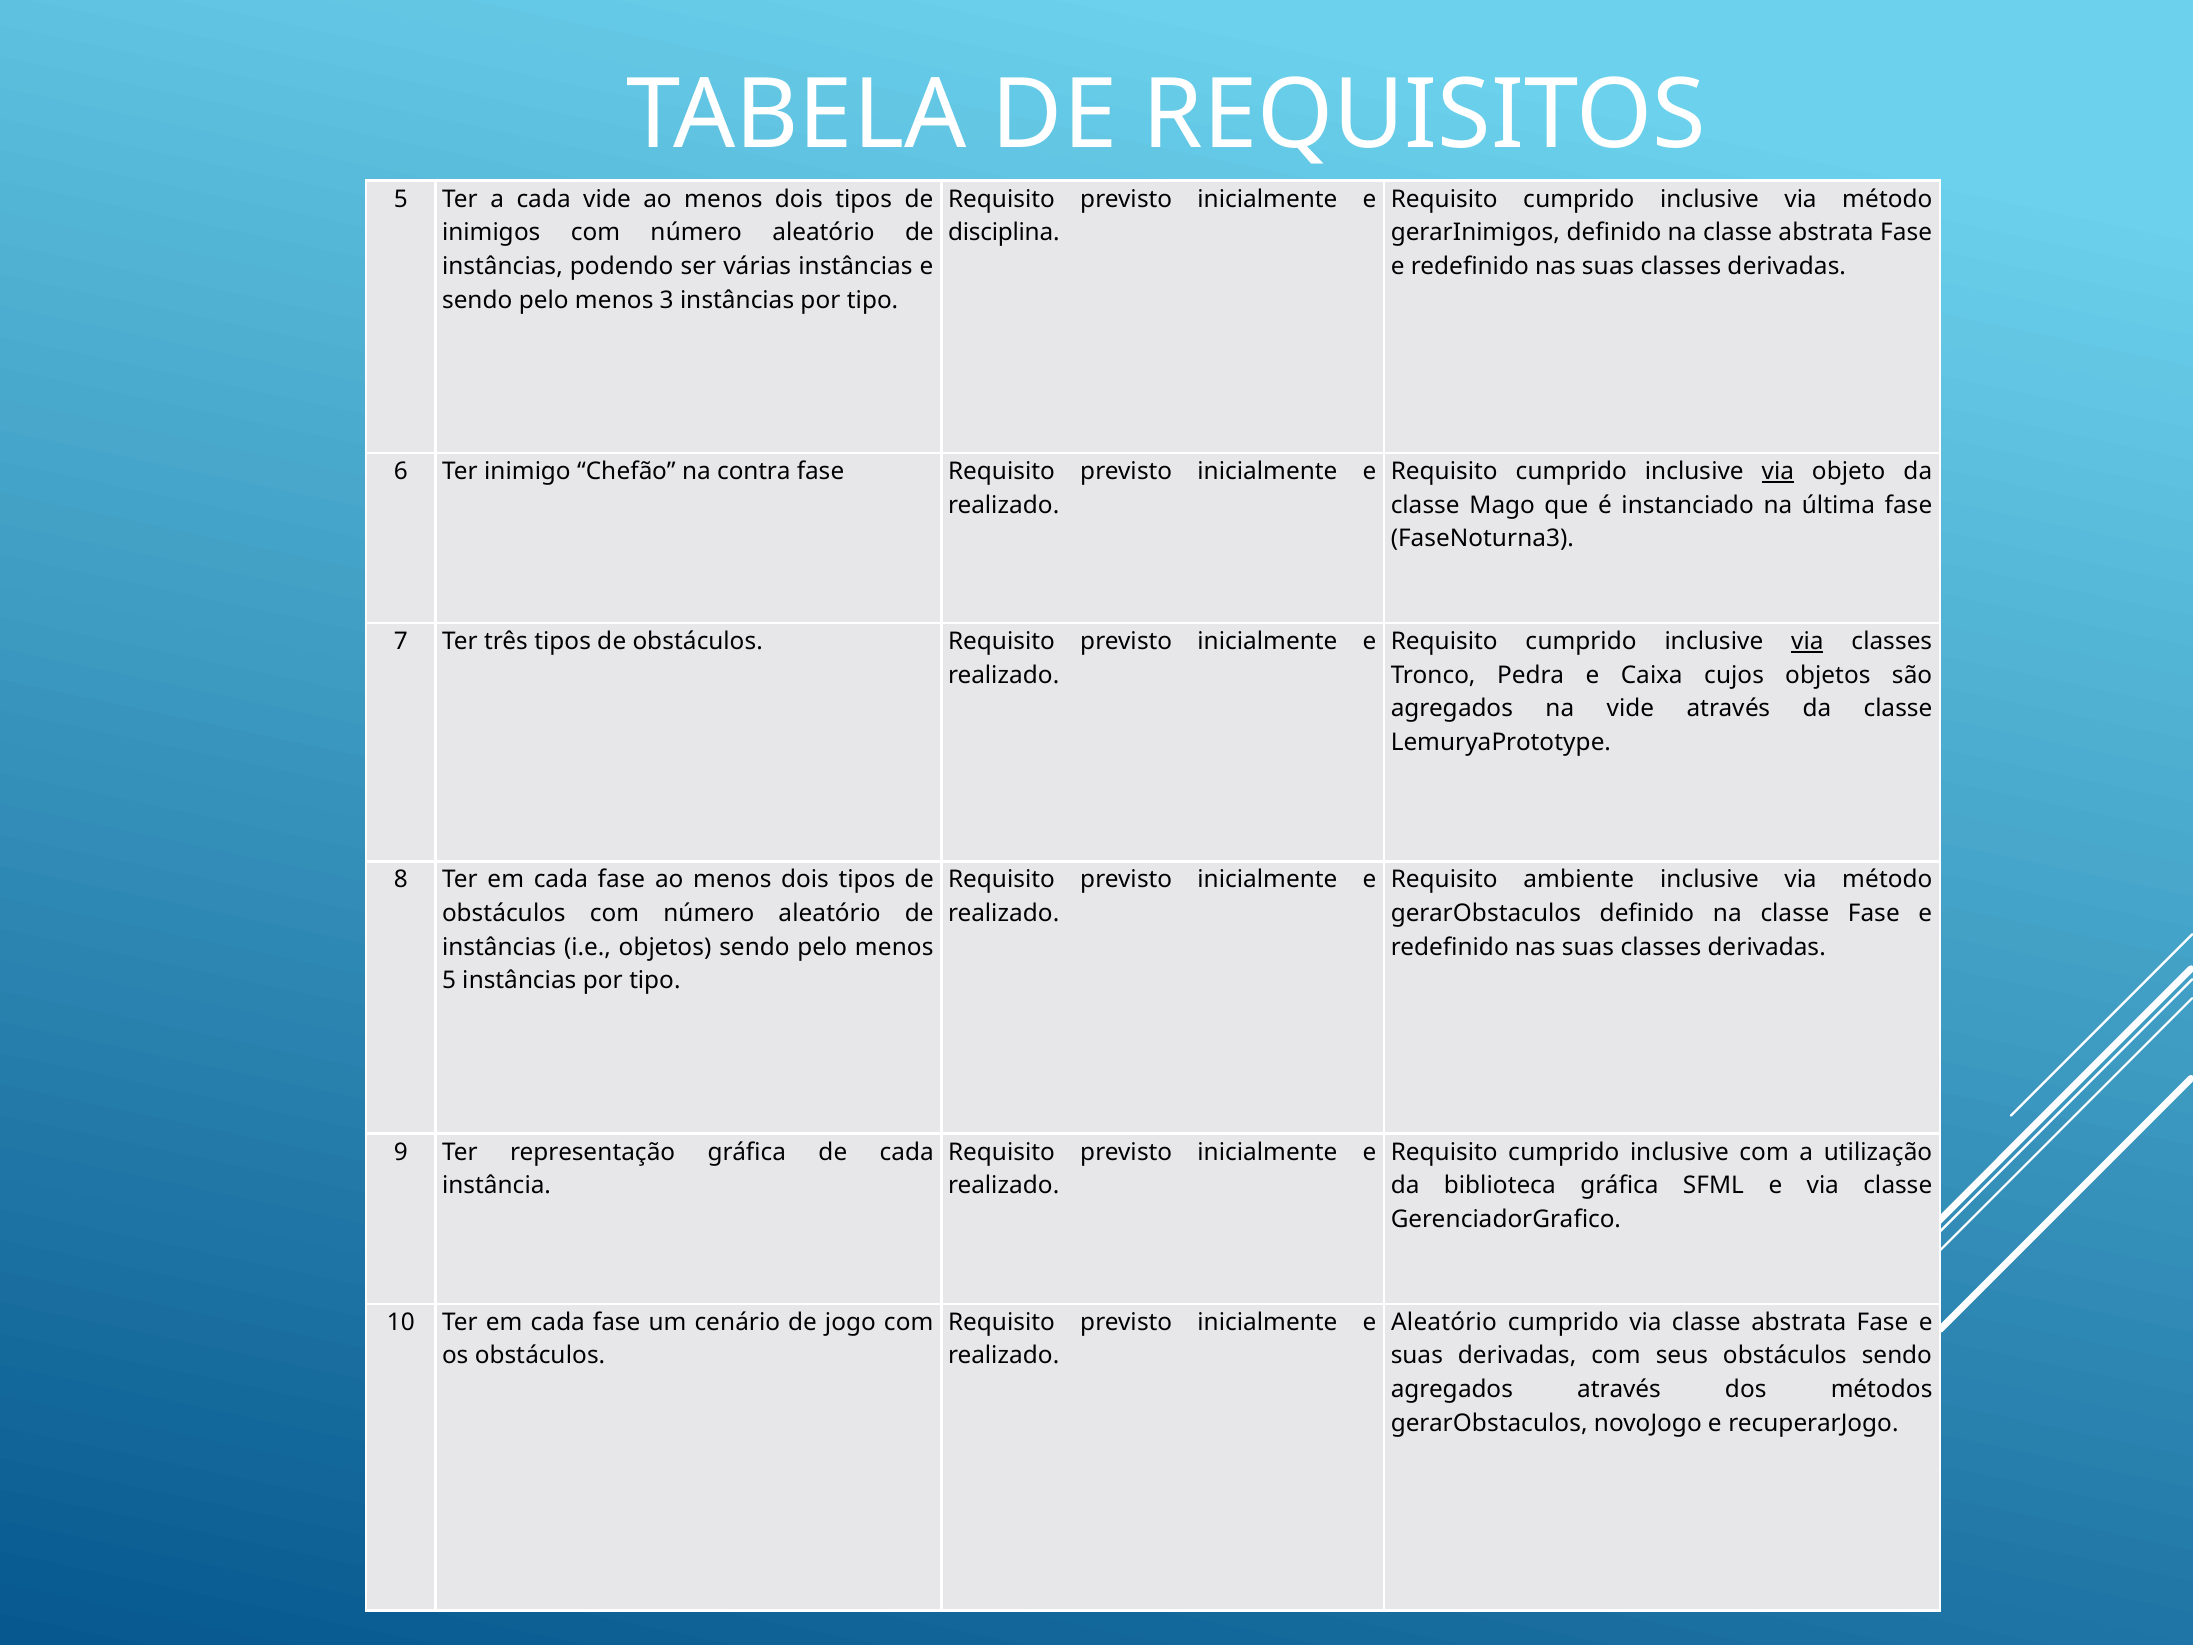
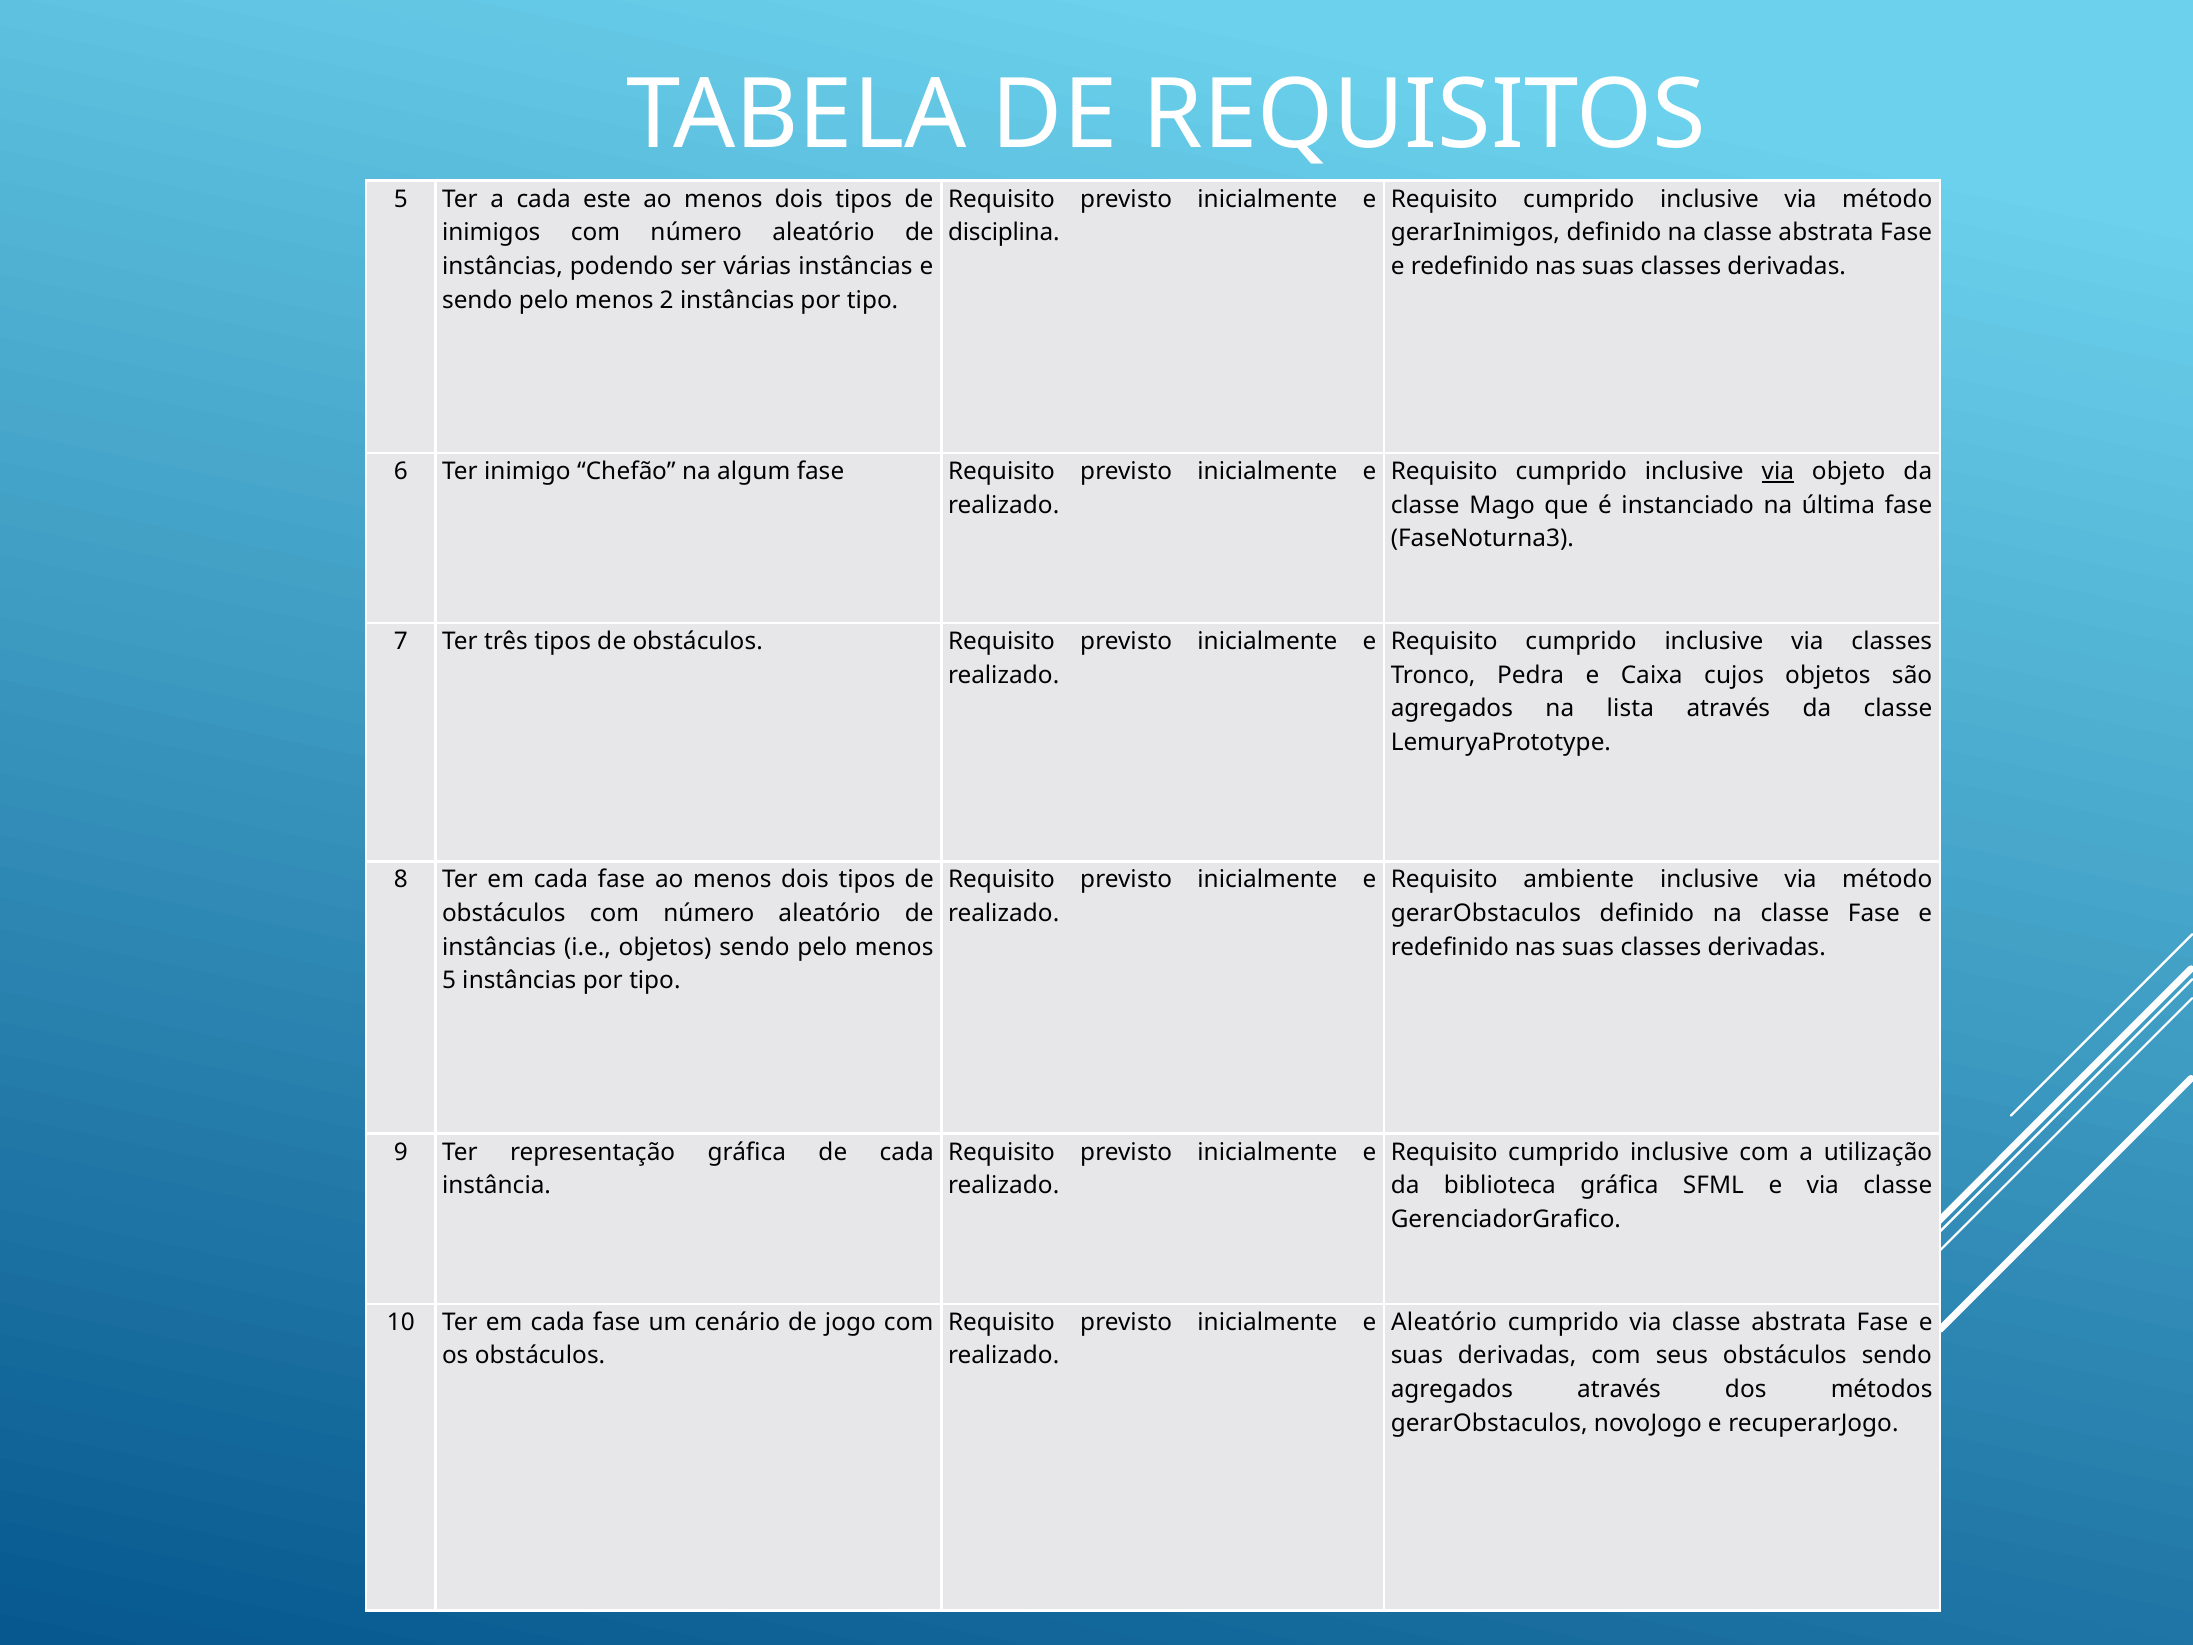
cada vide: vide -> este (607, 199)
3: 3 -> 2 (667, 300)
contra: contra -> algum (754, 471)
via underline: present -> none (1807, 641)
na vide: vide -> lista (1630, 709)
